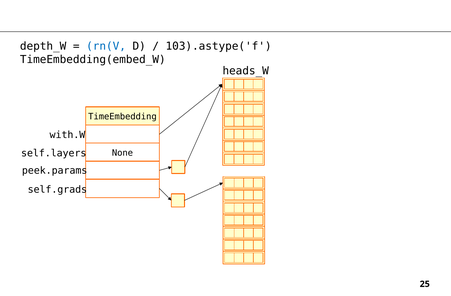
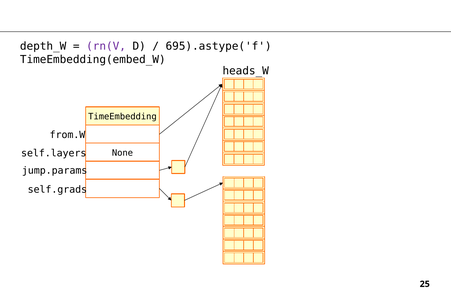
rn(V colour: blue -> purple (106, 46)
103).astype('f: 103).astype('f -> 695).astype('f (219, 46)
with.W: with.W -> from.W (67, 135)
peek.params: peek.params -> jump.params (55, 171)
